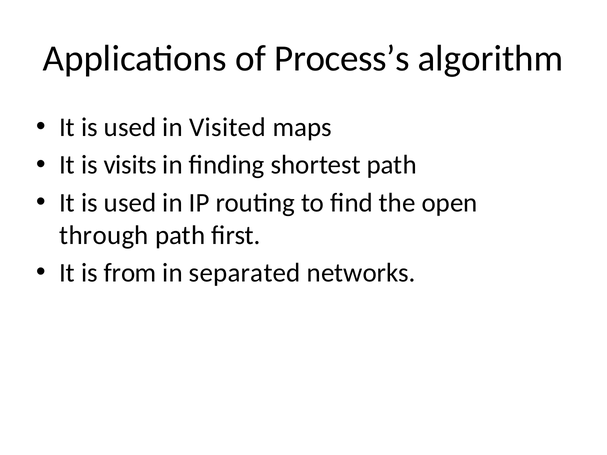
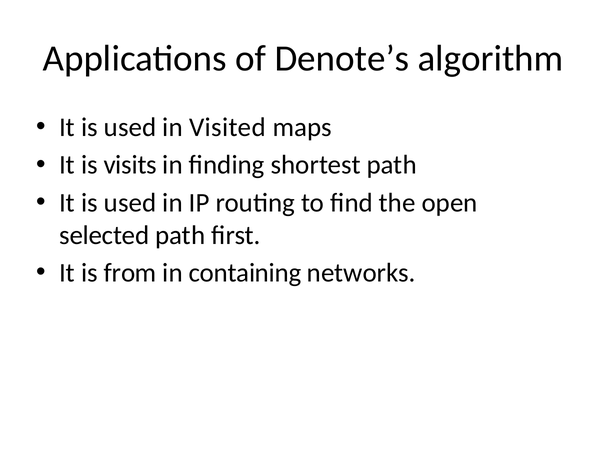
Process’s: Process’s -> Denote’s (342, 59)
through: through -> selected (104, 235)
separated: separated -> containing (245, 273)
